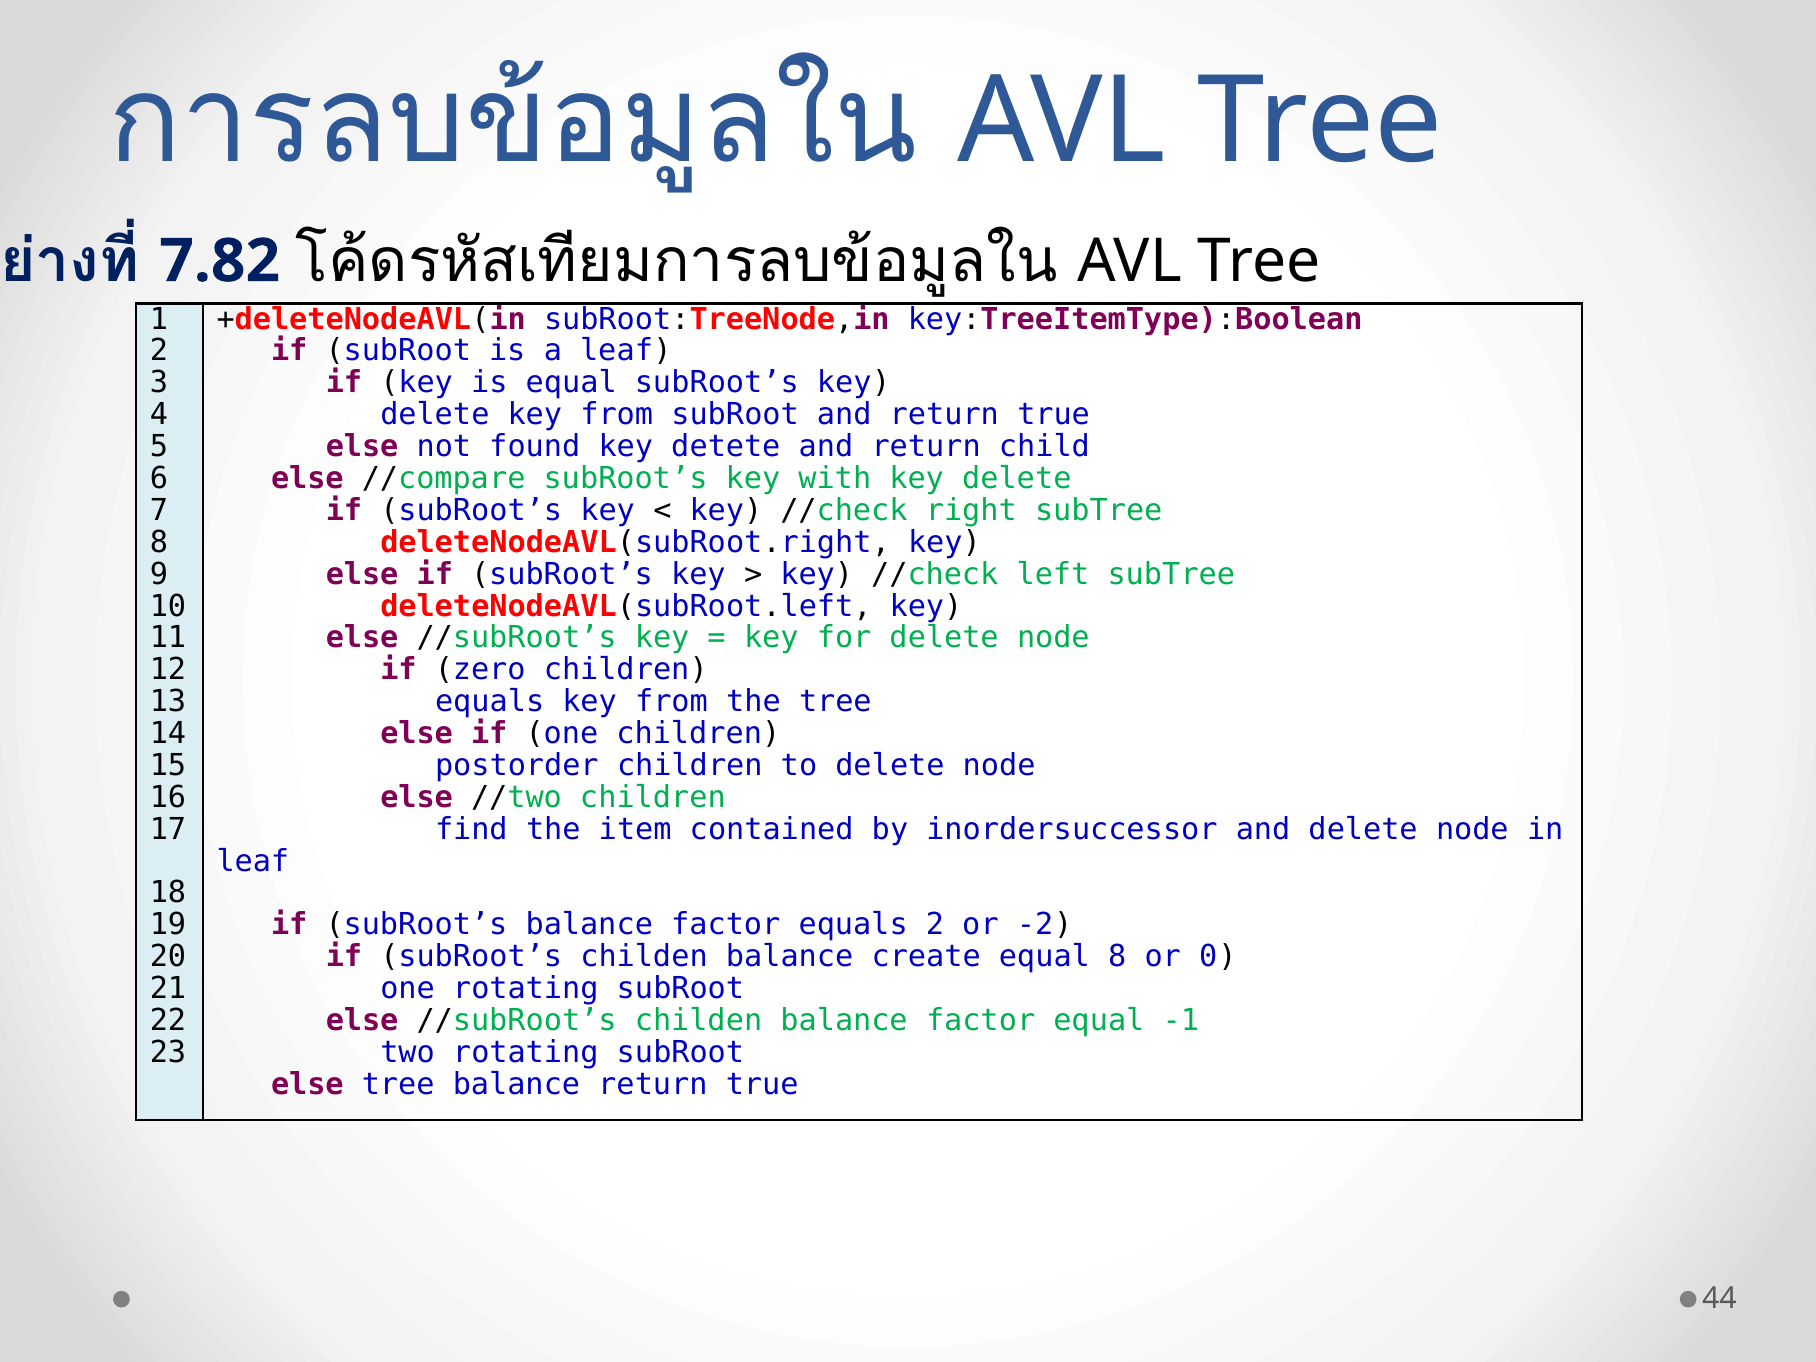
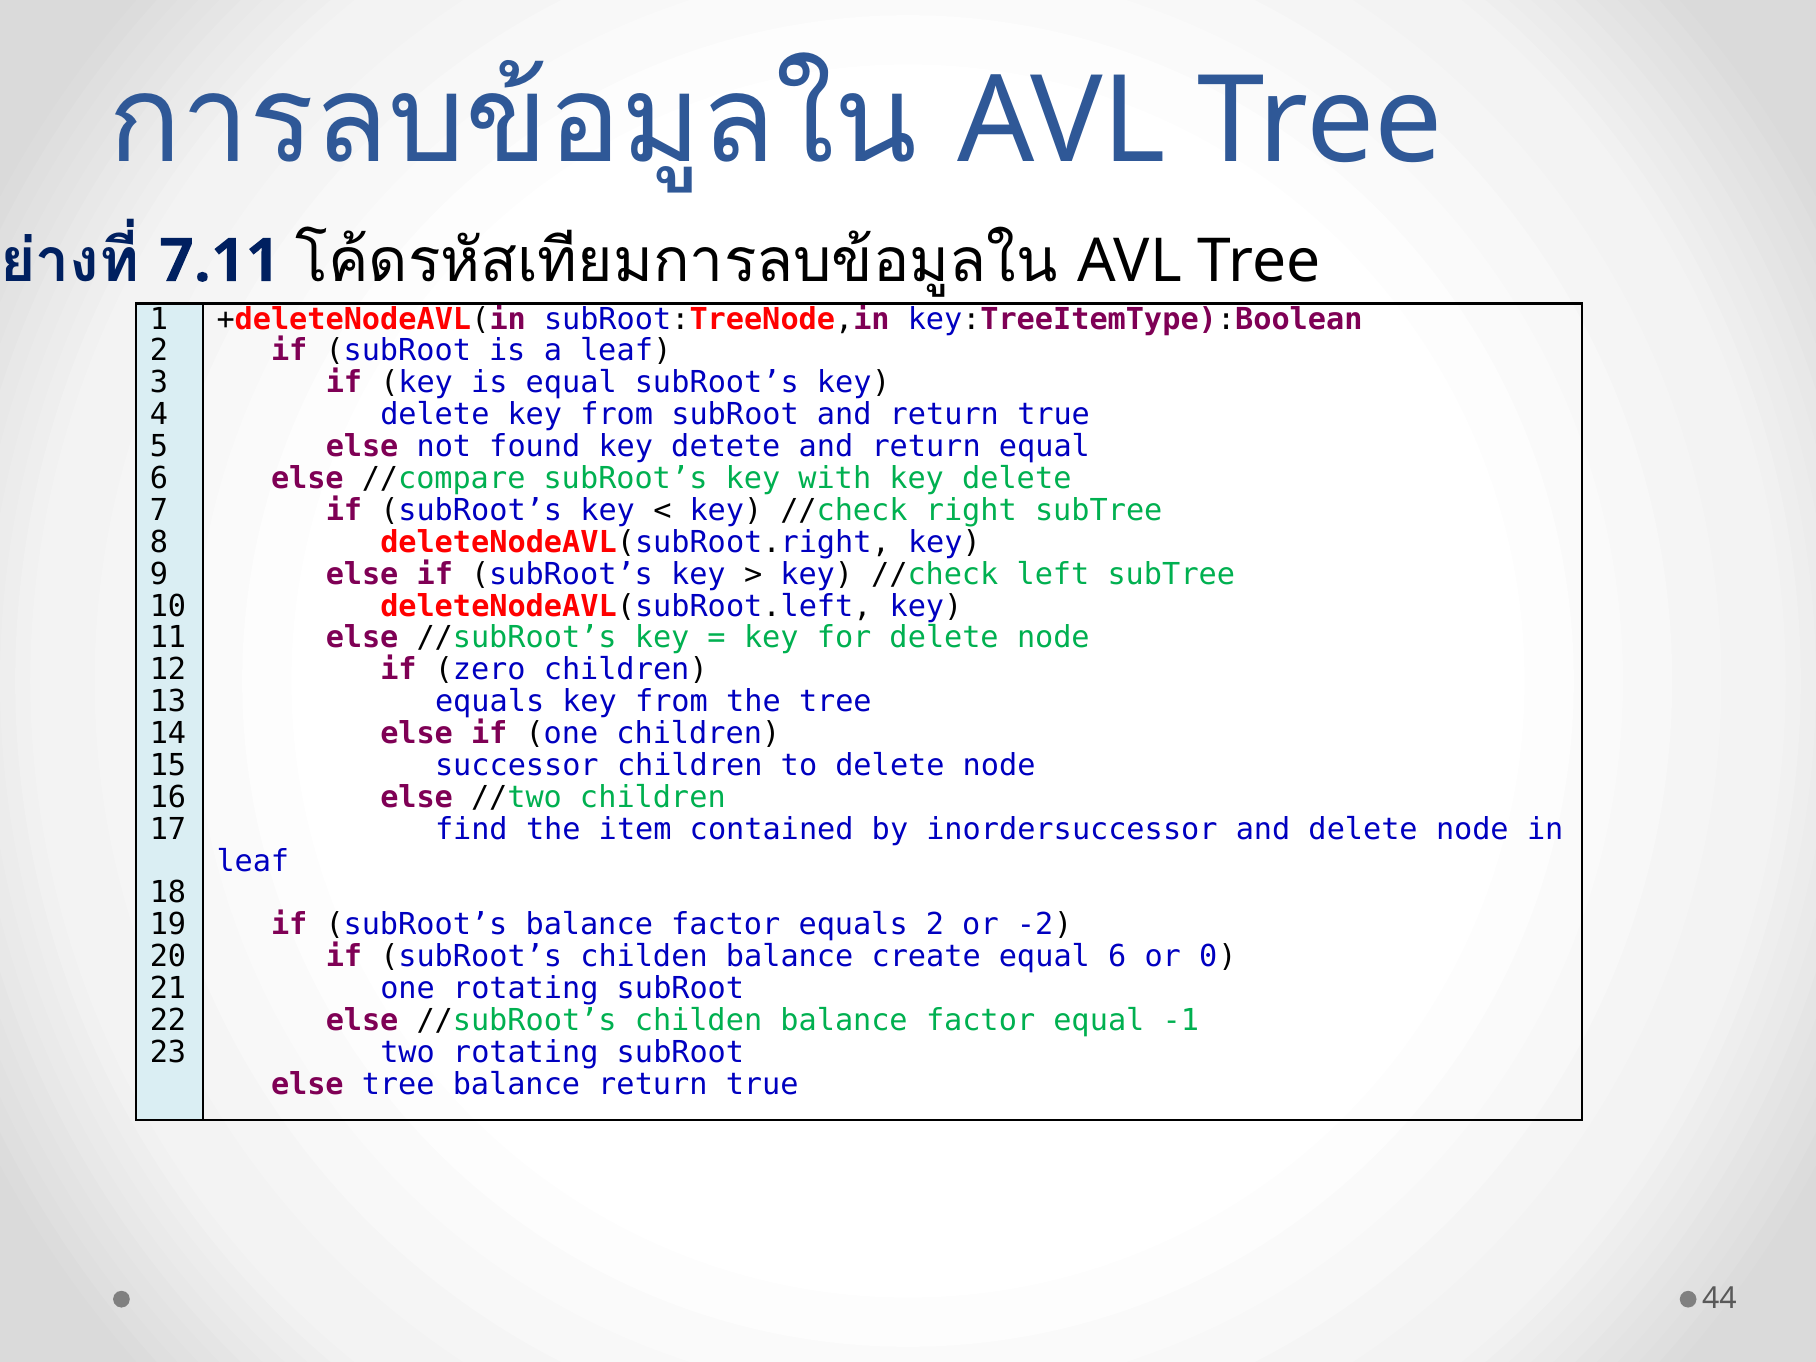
7.82: 7.82 -> 7.11 (220, 261)
return child: child -> equal (1044, 447)
postorder: postorder -> successor (517, 765)
equal 8: 8 -> 6 (1117, 957)
